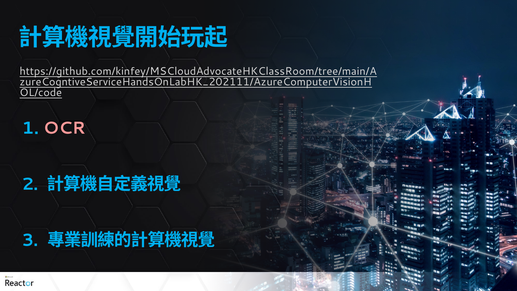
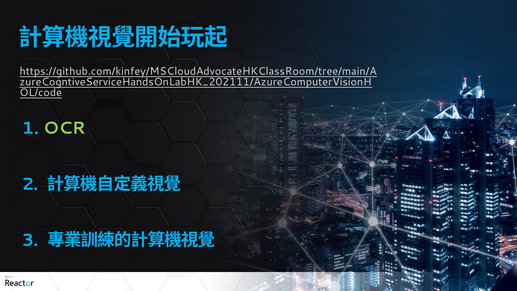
OCR colour: pink -> light green (65, 128)
